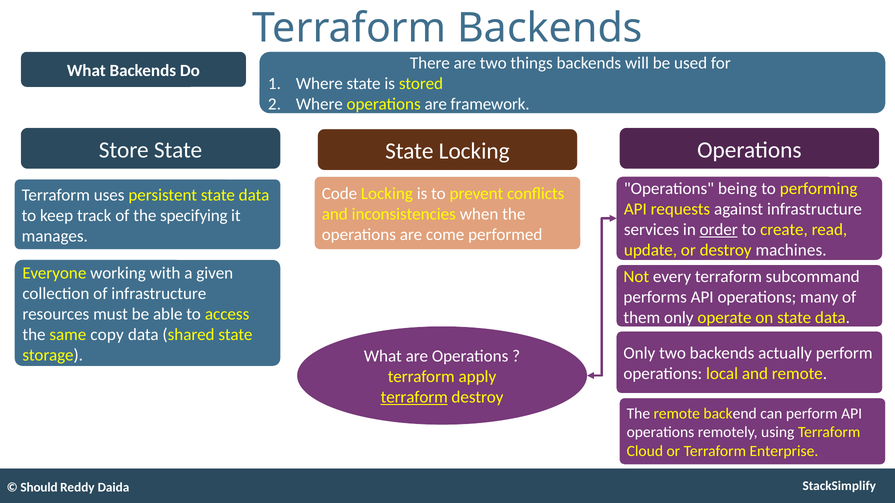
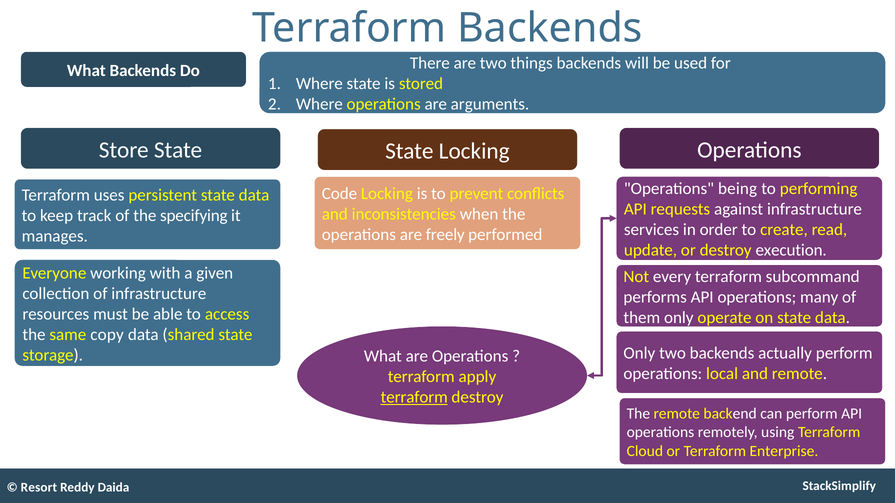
framework: framework -> arguments (490, 104)
order underline: present -> none (719, 230)
come: come -> freely (445, 235)
machines: machines -> execution (791, 250)
Should: Should -> Resort (39, 488)
